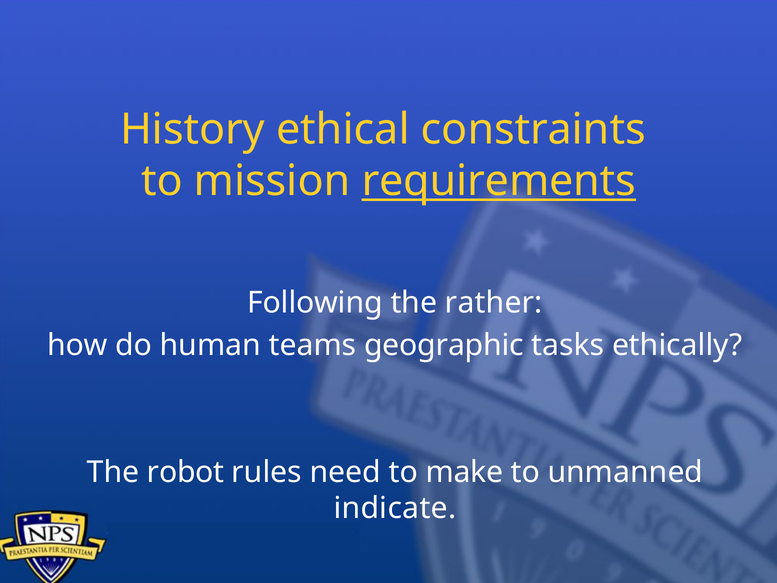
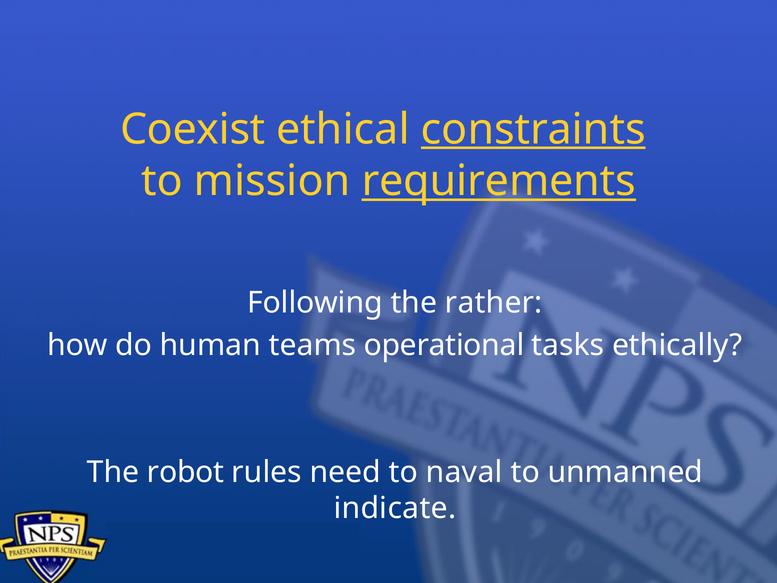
History: History -> Coexist (193, 129)
constraints underline: none -> present (533, 129)
geographic: geographic -> operational (444, 345)
make: make -> naval (464, 472)
